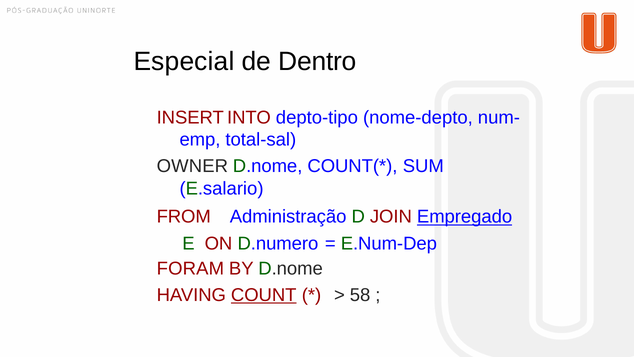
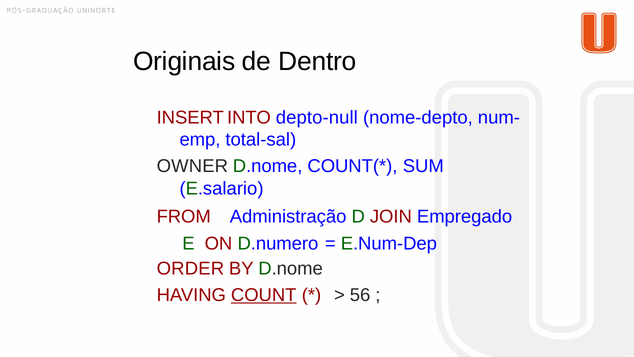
Especial: Especial -> Originais (184, 61)
depto-tipo: depto-tipo -> depto-null (317, 117)
Empregado underline: present -> none (465, 217)
FORAM: FORAM -> ORDER (190, 268)
58: 58 -> 56 (360, 295)
